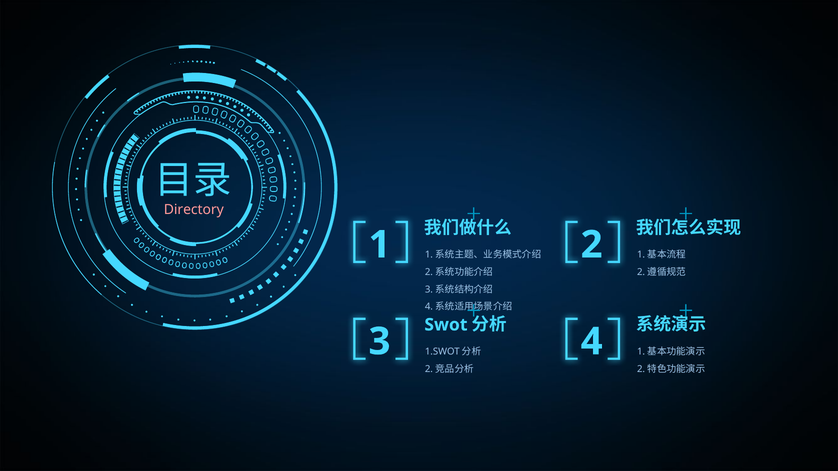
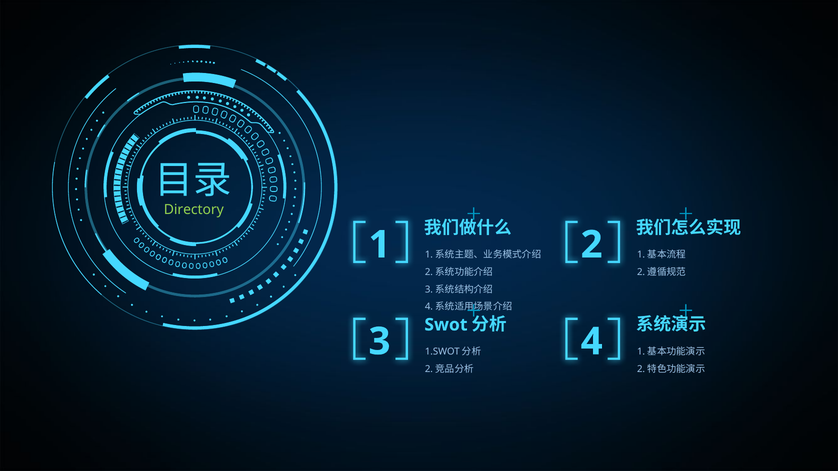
Directory colour: pink -> light green (194, 210)
